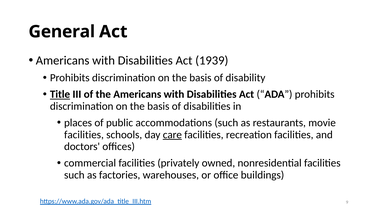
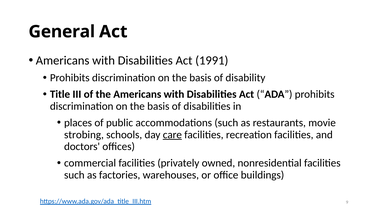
1939: 1939 -> 1991 (212, 60)
Title underline: present -> none (60, 94)
facilities: facilities -> strobing (84, 135)
